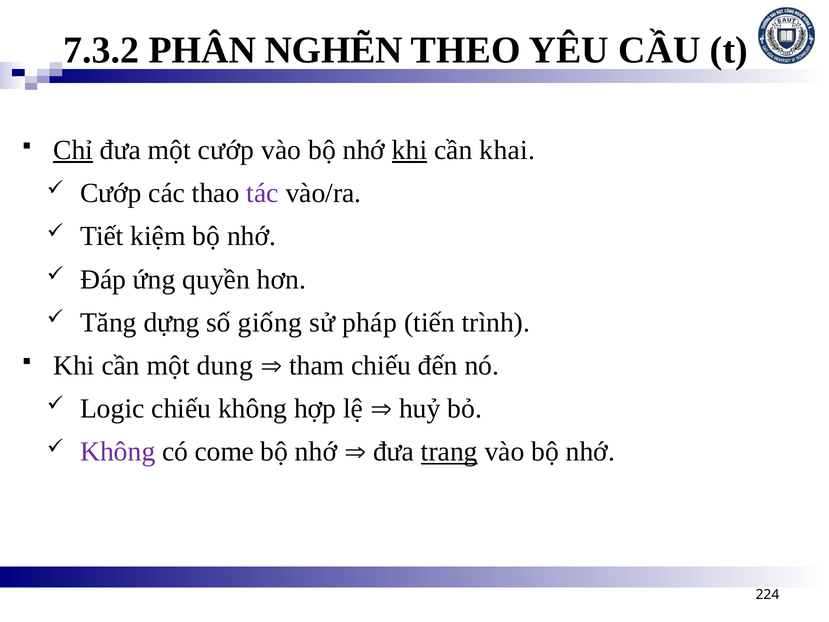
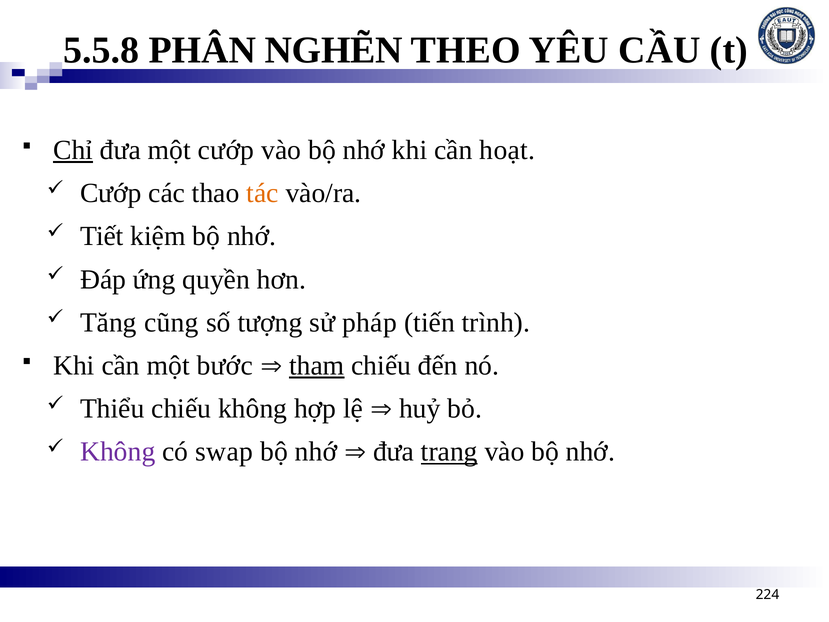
7.3.2: 7.3.2 -> 5.5.8 (101, 50)
khi underline: present -> none (410, 150)
khai: khai -> hoạt (507, 150)
tác colour: purple -> orange (263, 193)
dựng: dựng -> cũng (171, 322)
giống: giống -> tượng (270, 322)
dung: dung -> bước (225, 365)
tham underline: none -> present (317, 365)
Logic: Logic -> Thiểu (112, 409)
come: come -> swap (224, 452)
